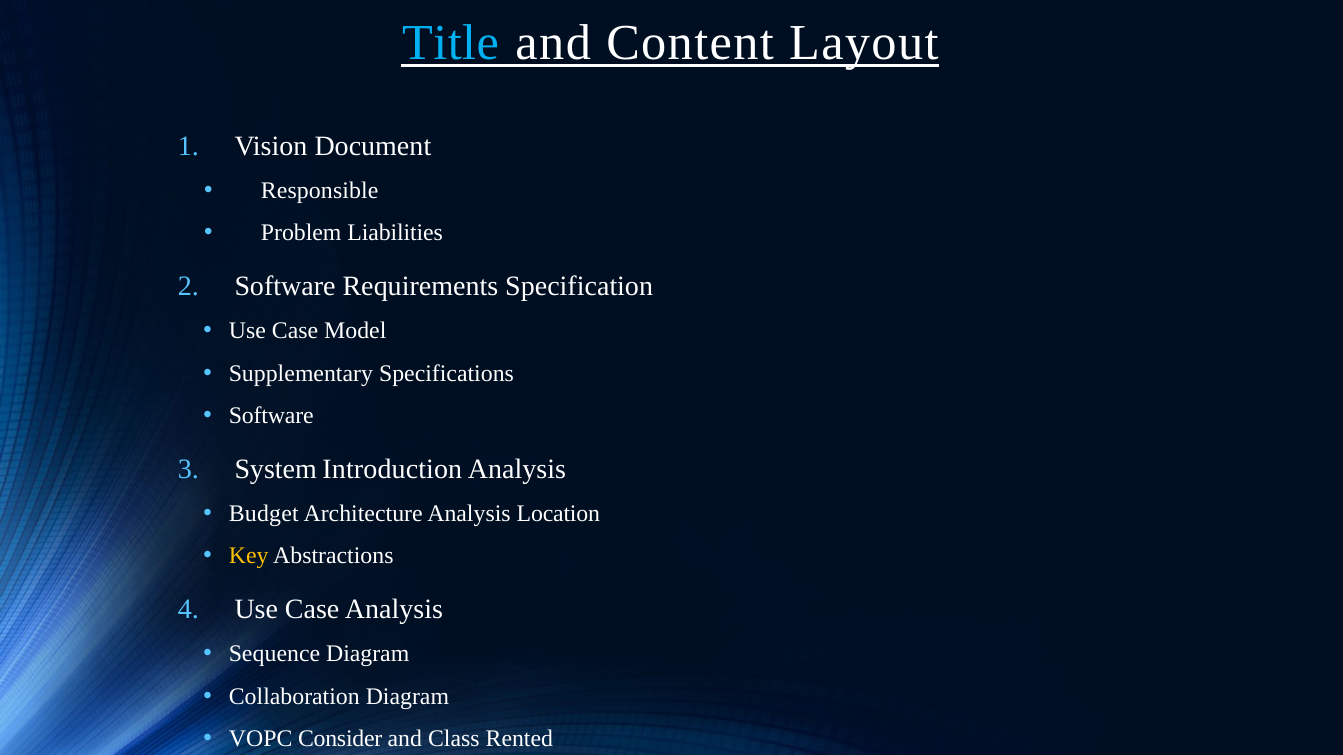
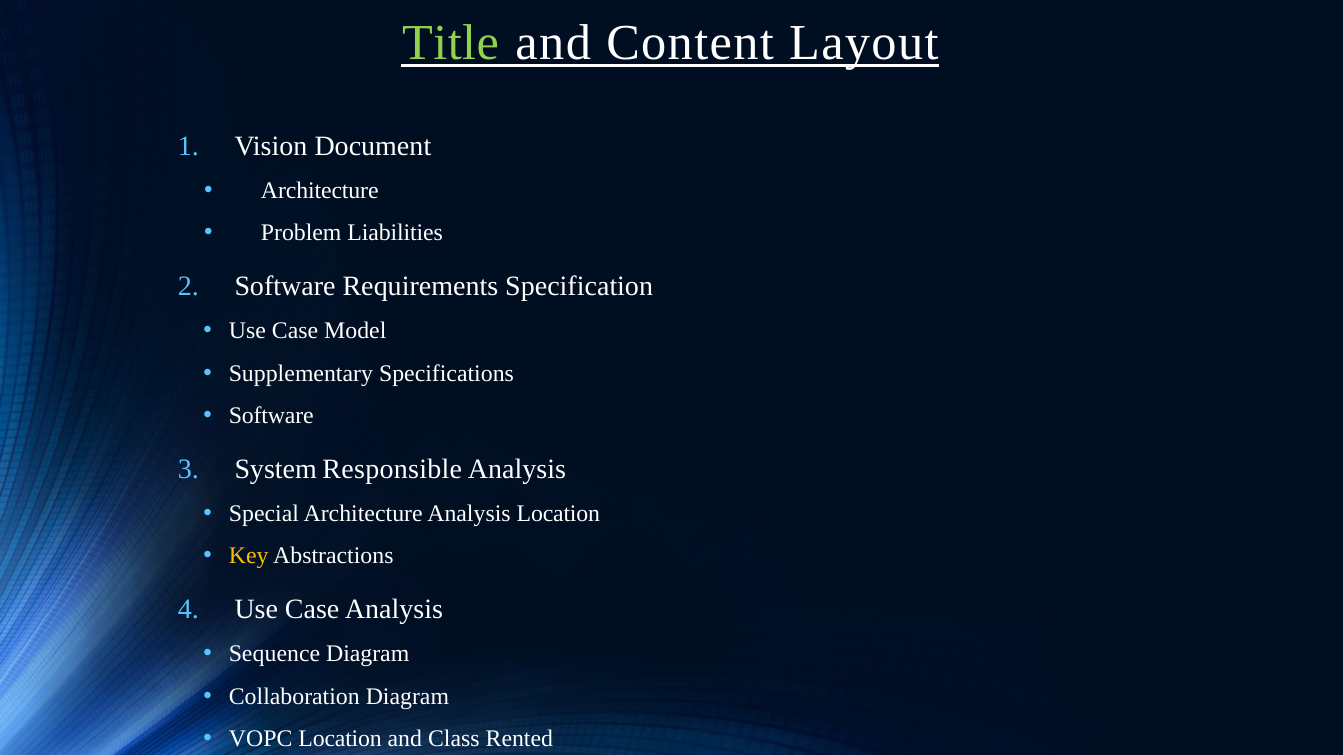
Title colour: light blue -> light green (451, 43)
Responsible: Responsible -> Architecture (320, 191)
Introduction: Introduction -> Responsible (392, 469)
Budget: Budget -> Special (264, 514)
VOPC Consider: Consider -> Location (340, 739)
